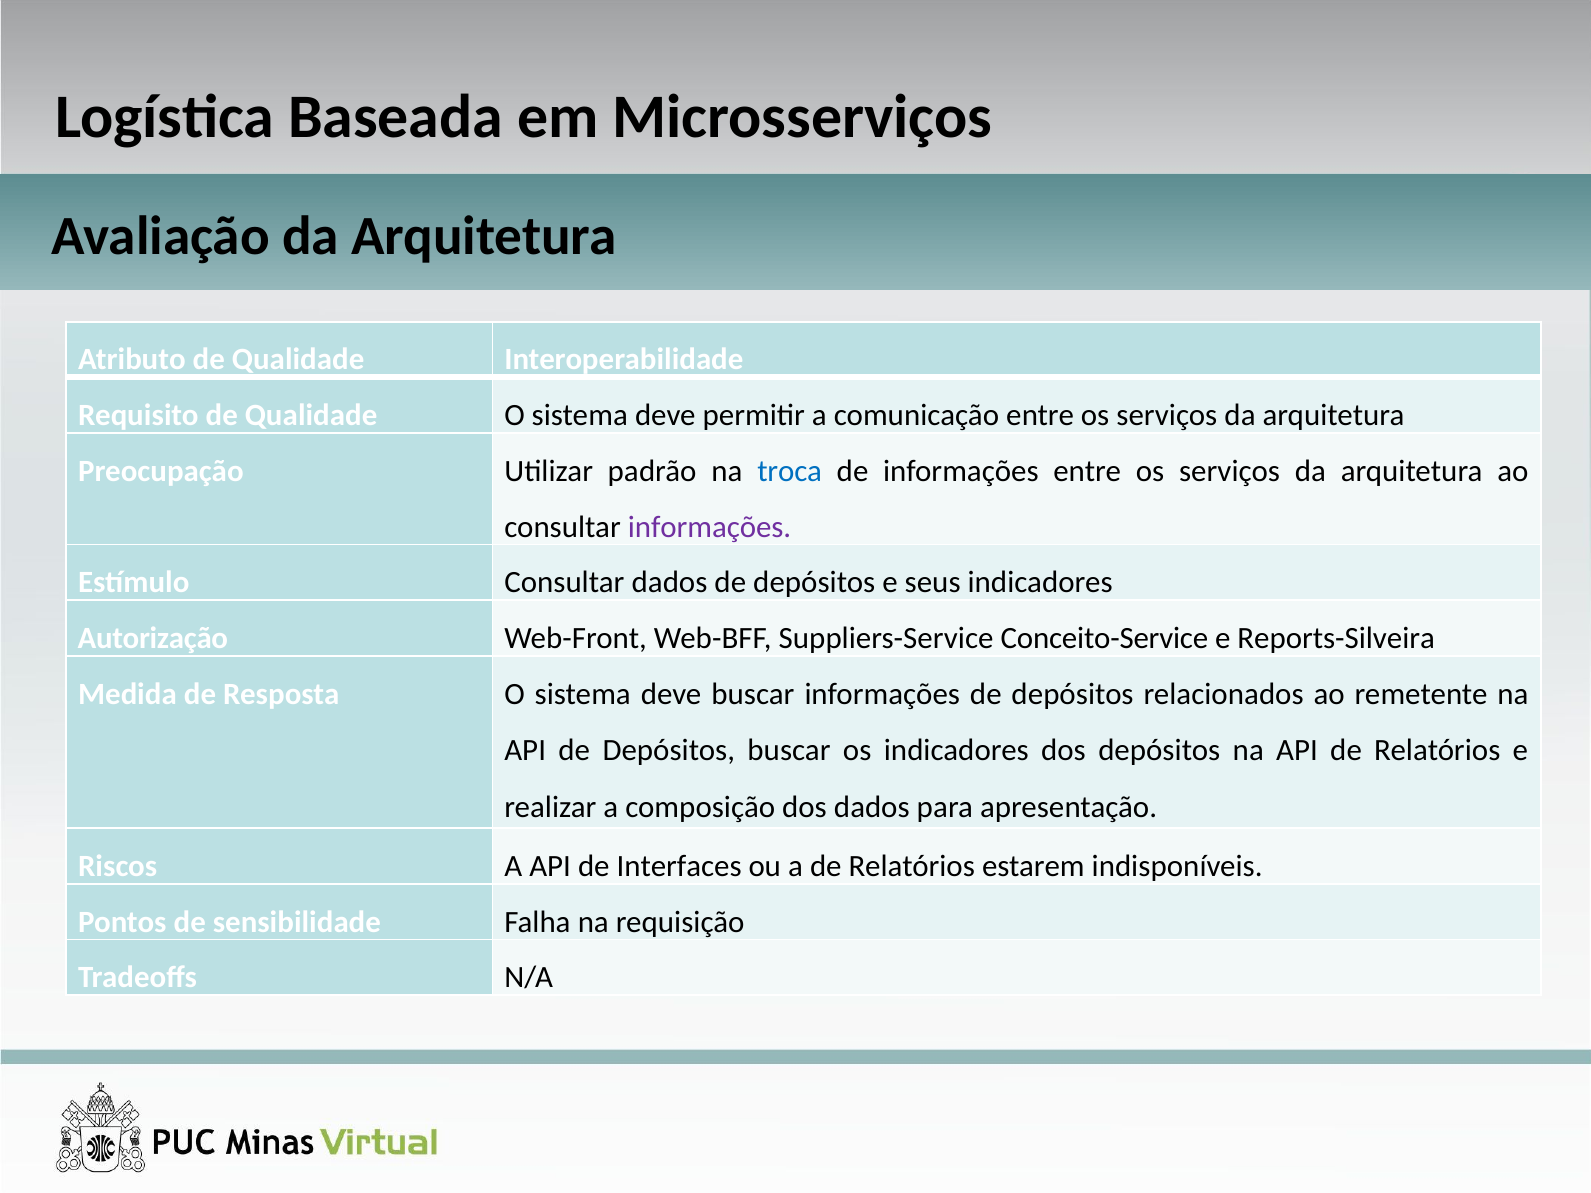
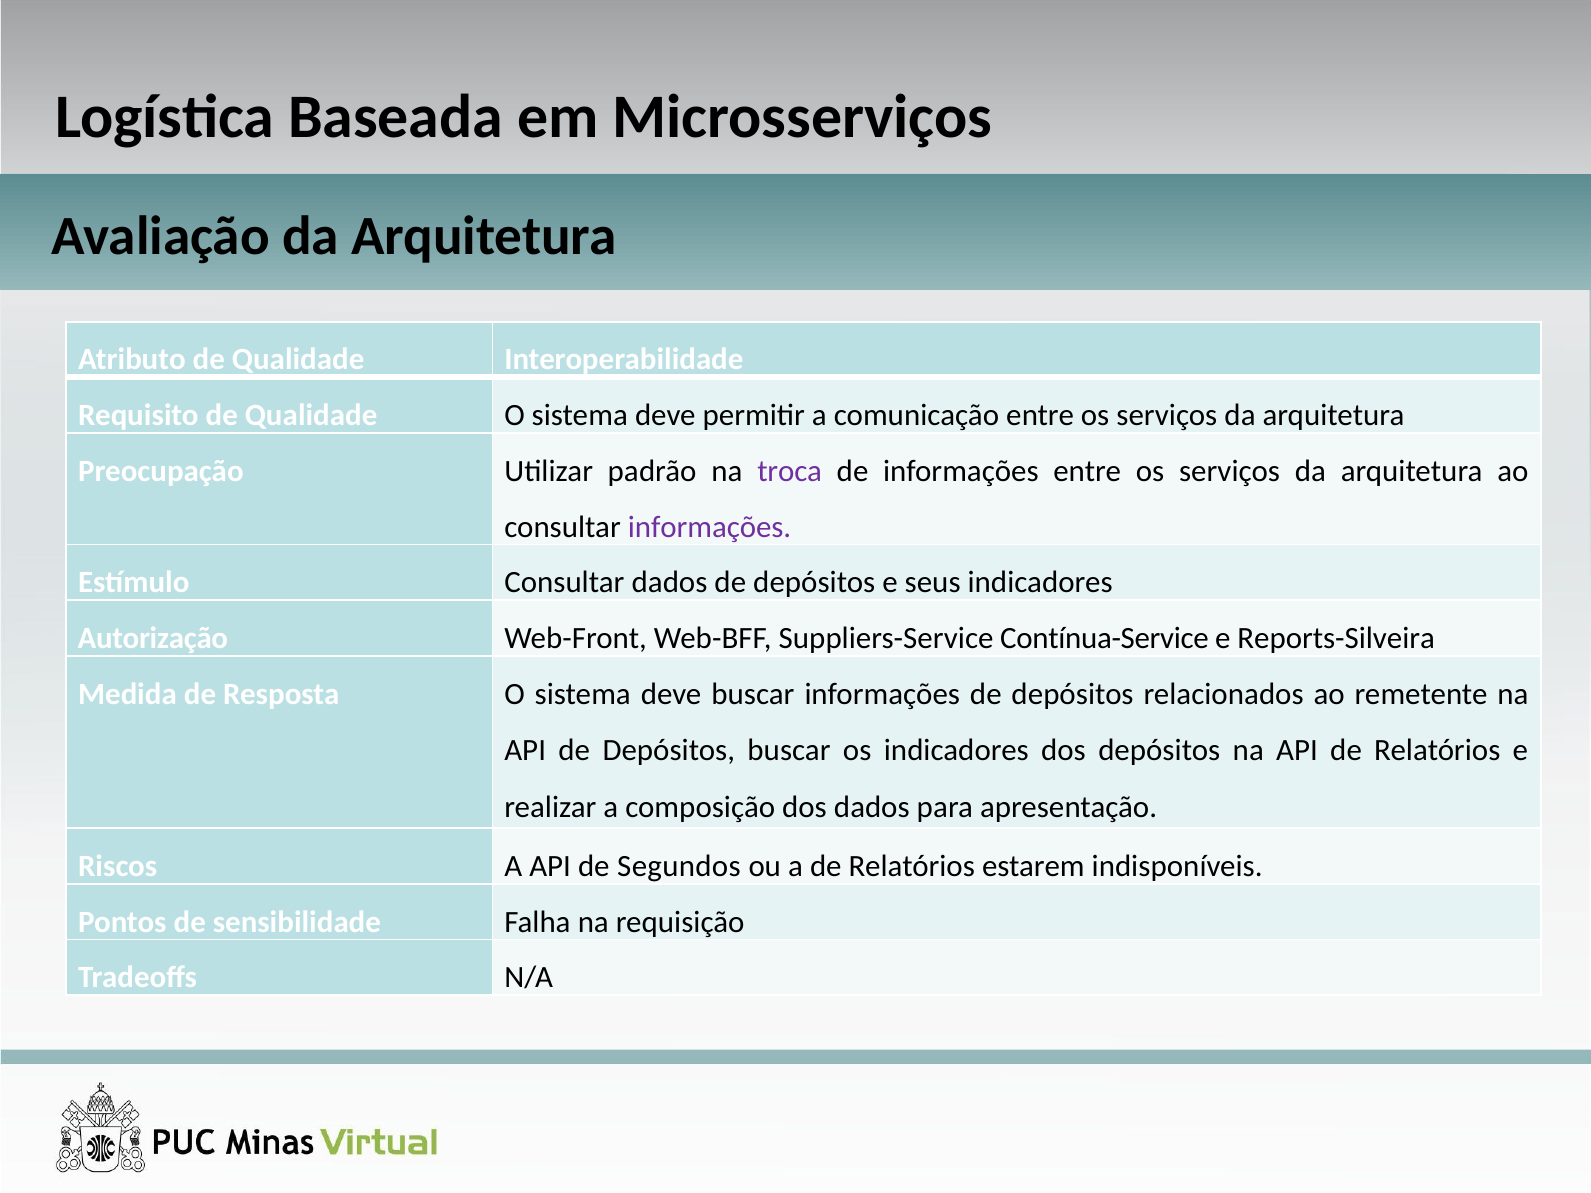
troca colour: blue -> purple (790, 471)
Conceito-Service: Conceito-Service -> Contínua-Service (1104, 638)
Interfaces: Interfaces -> Segundos (679, 866)
